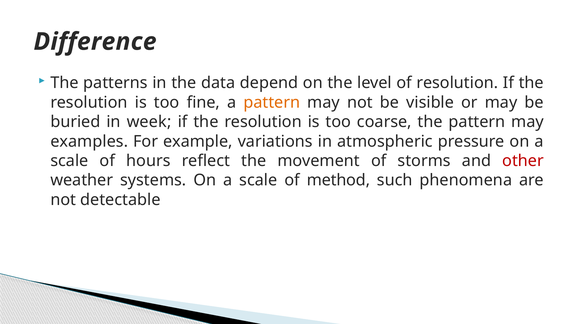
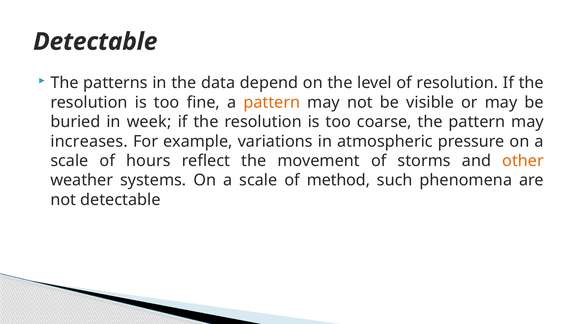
Difference: Difference -> Detectable (95, 42)
examples: examples -> increases (89, 142)
other colour: red -> orange (523, 161)
